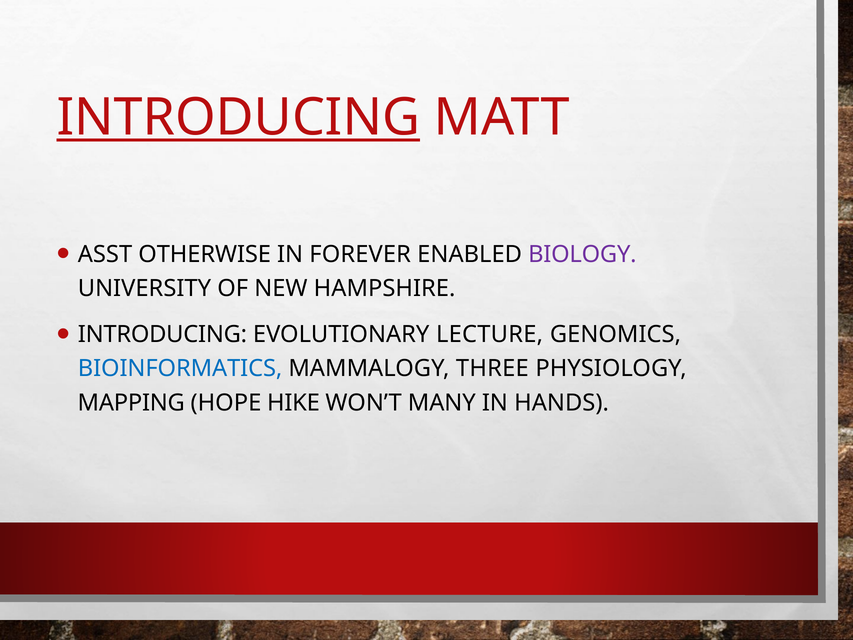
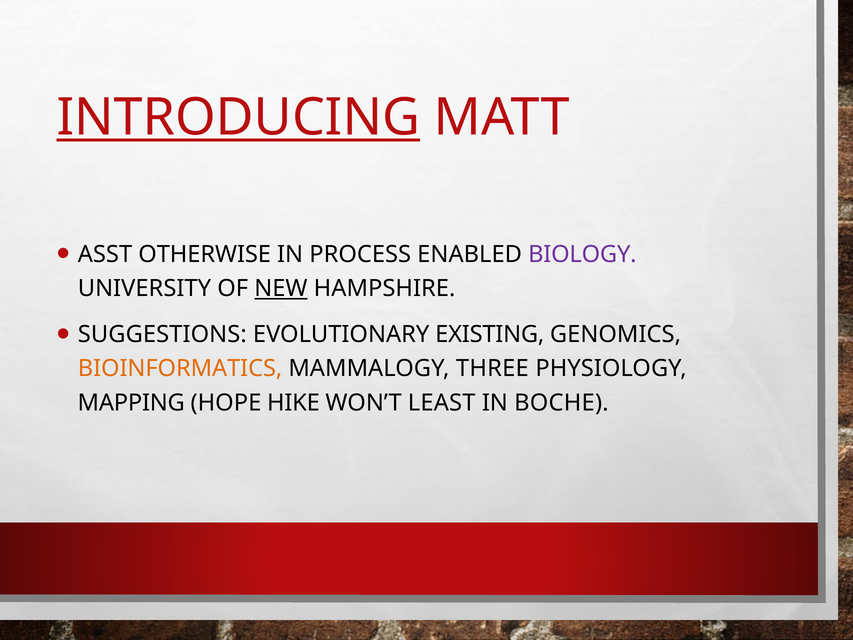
FOREVER: FOREVER -> PROCESS (360, 254)
NEW underline: none -> present (281, 288)
INTRODUCING: INTRODUCING -> SUGGESTIONS (162, 334)
LECTURE: LECTURE -> EXISTING (490, 334)
BIOINFORMATICS colour: blue -> orange (180, 368)
MANY: MANY -> LEAST (442, 403)
HANDS: HANDS -> BOCHE (561, 403)
